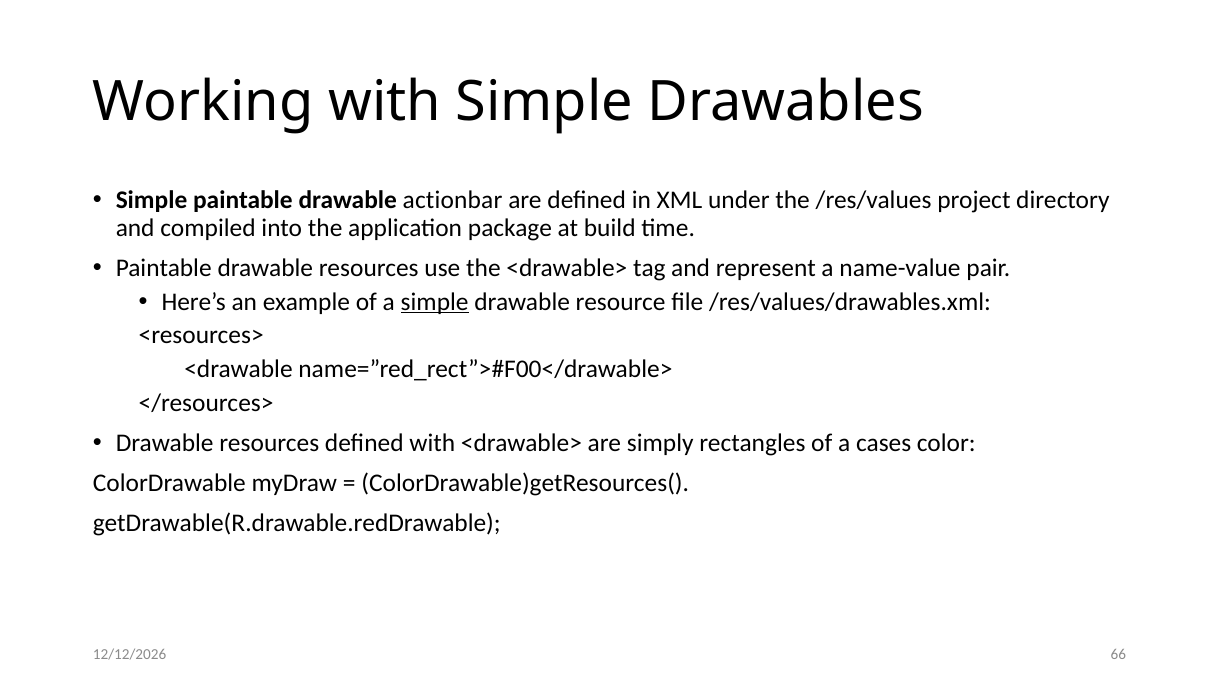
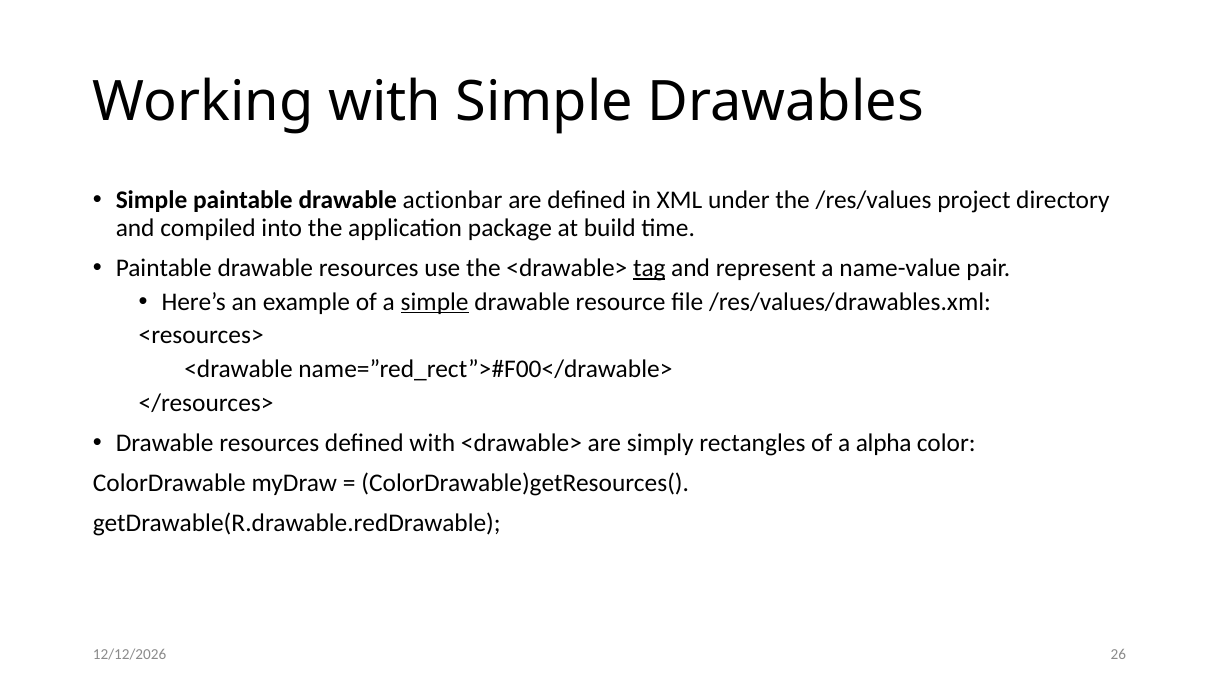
tag underline: none -> present (649, 268)
cases: cases -> alpha (884, 443)
66: 66 -> 26 (1118, 655)
